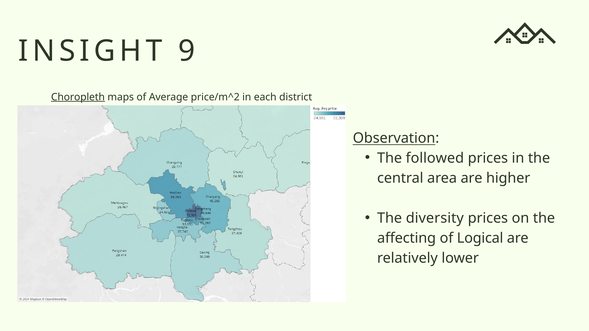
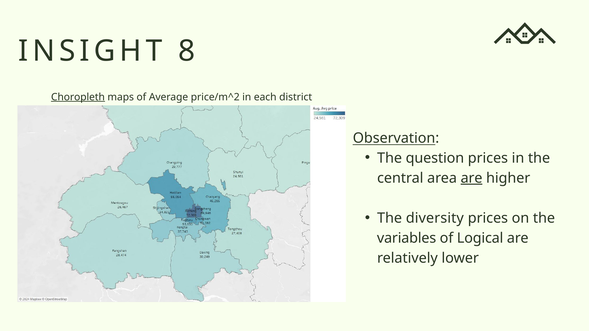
9: 9 -> 8 (187, 51)
followed: followed -> question (435, 158)
are underline: none -> present (472, 178)
affecting: affecting -> variables (407, 238)
